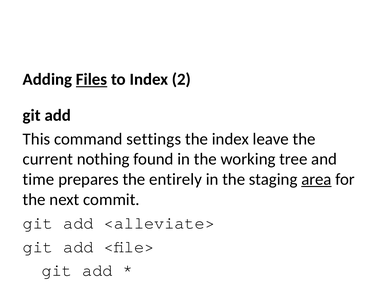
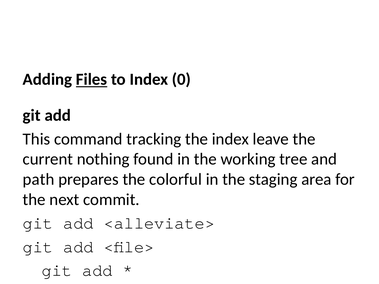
2: 2 -> 0 (181, 80)
settings: settings -> tracking (154, 139)
time: time -> path (39, 180)
entirely: entirely -> colorful (176, 180)
area underline: present -> none (316, 180)
